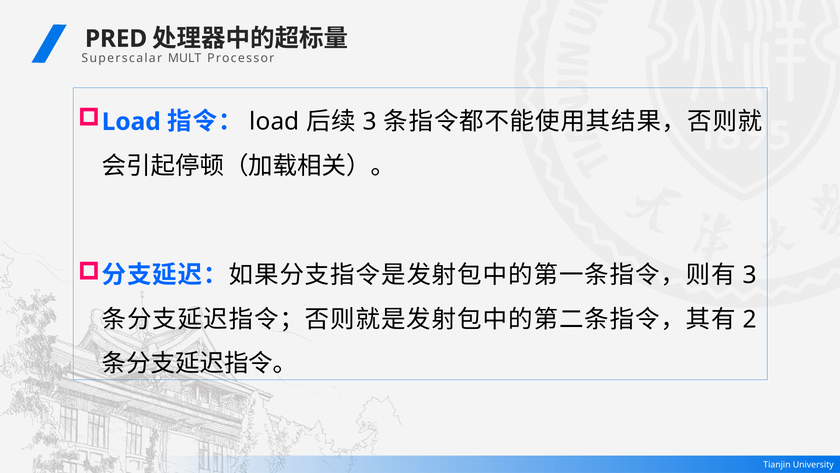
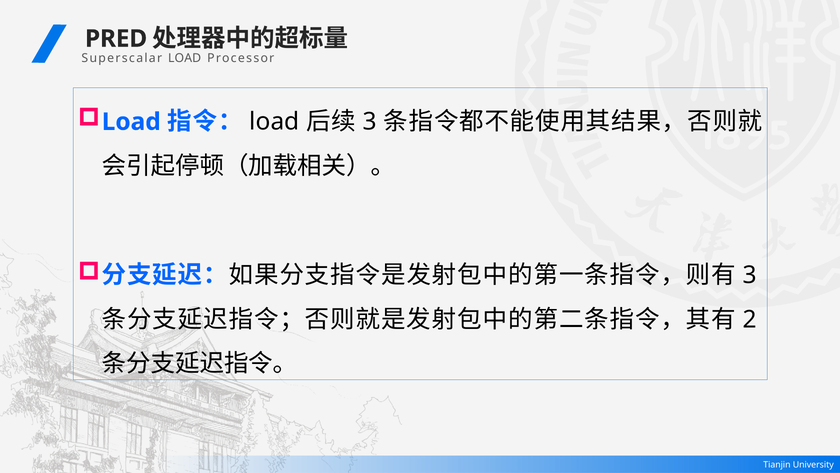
Superscalar MULT: MULT -> LOAD (185, 58)
